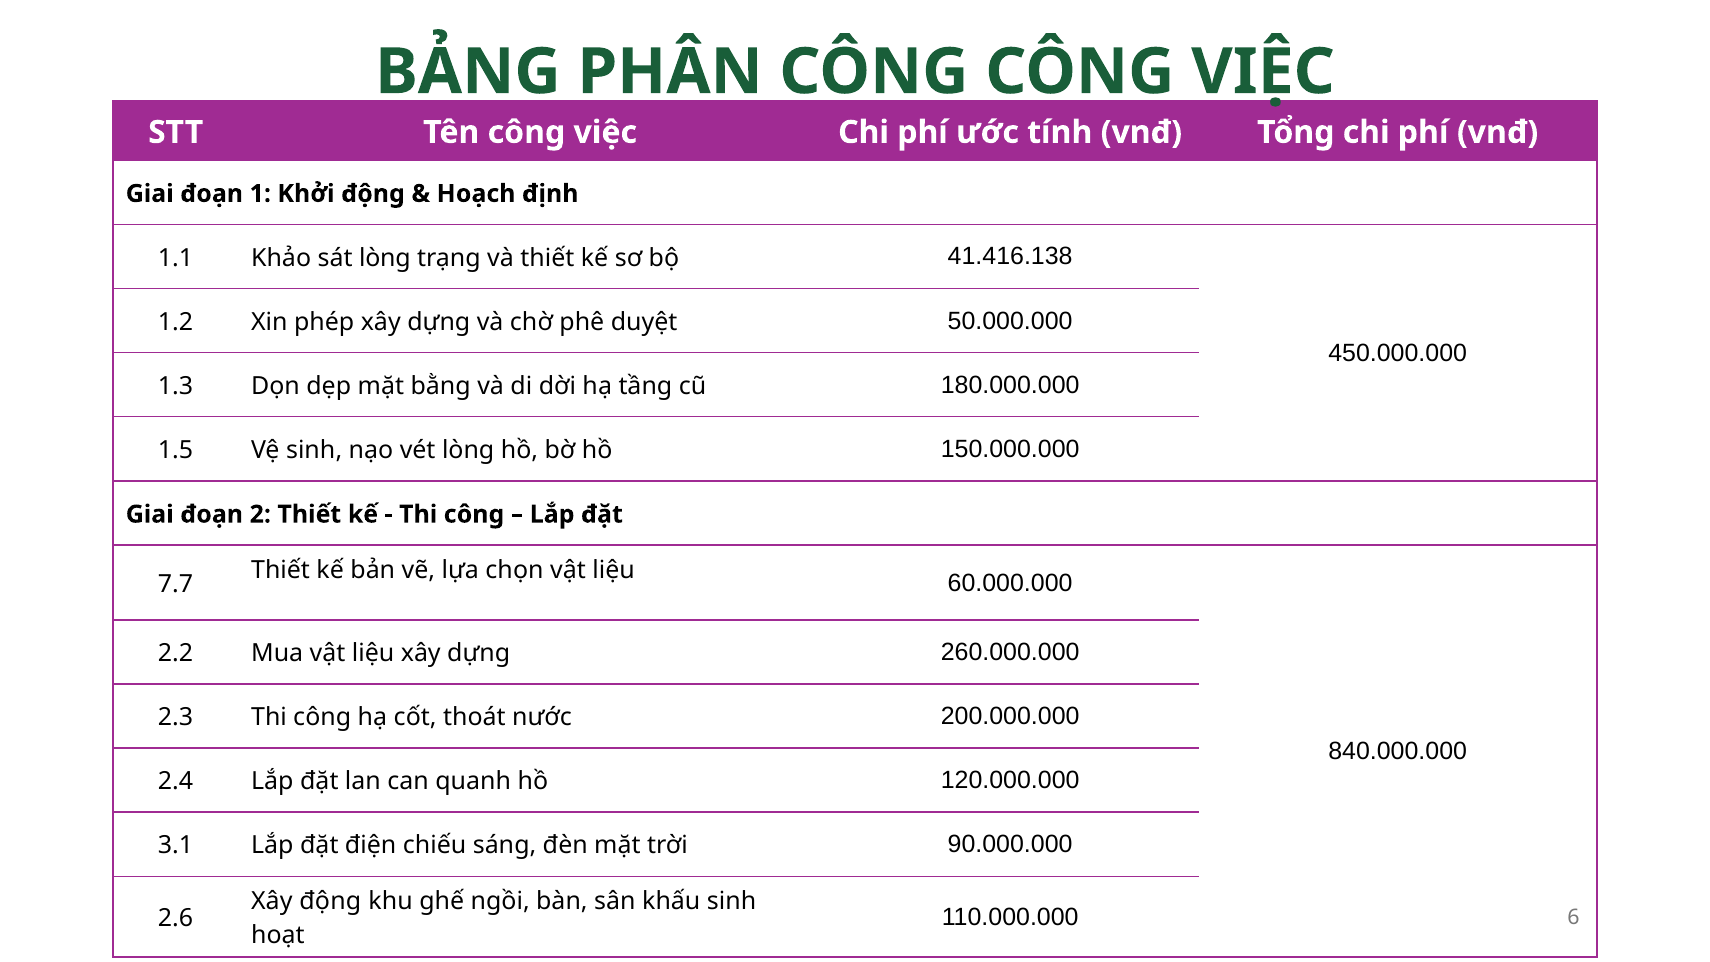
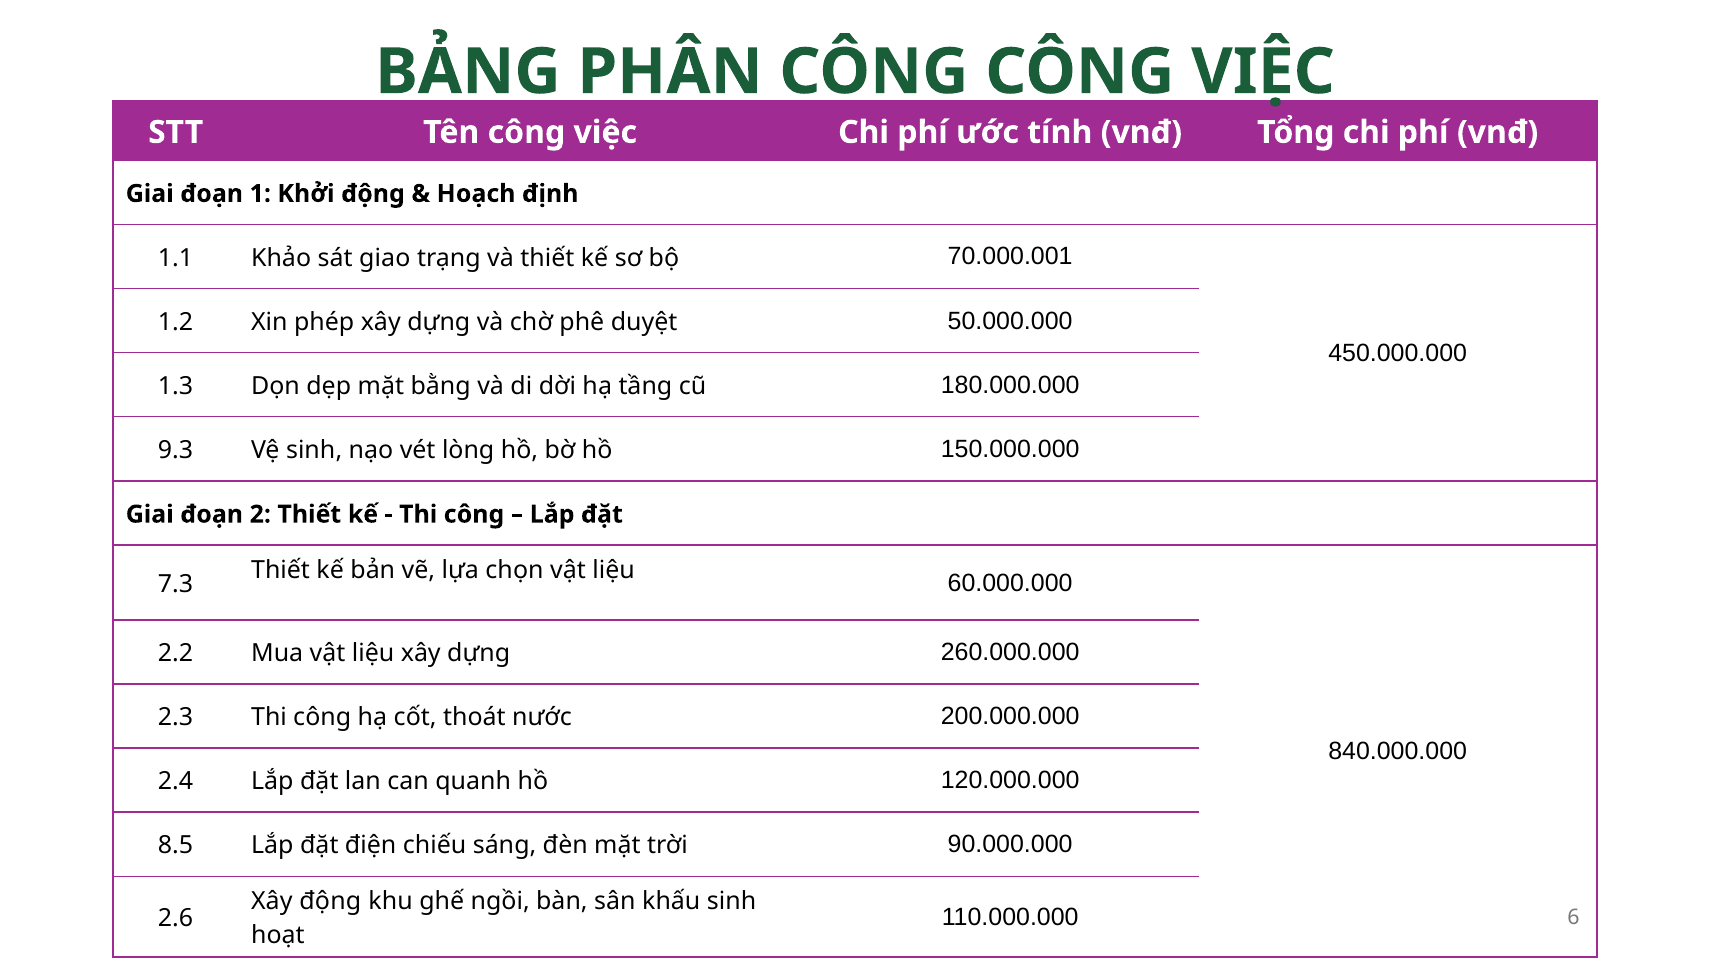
sát lòng: lòng -> giao (385, 258)
41.416.138: 41.416.138 -> 70.000.001 (1010, 257)
1.5: 1.5 -> 9.3 (176, 450)
7.7: 7.7 -> 7.3 (176, 584)
3.1: 3.1 -> 8.5 (176, 846)
